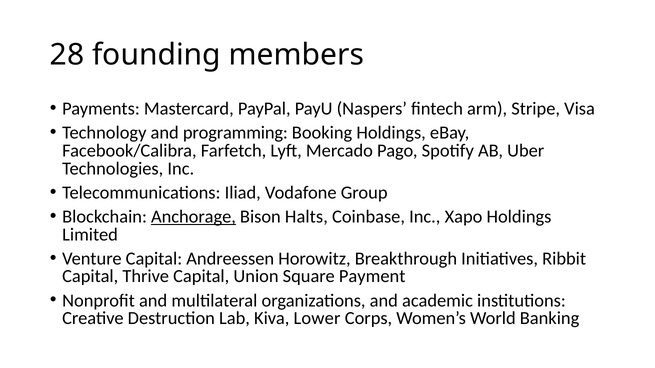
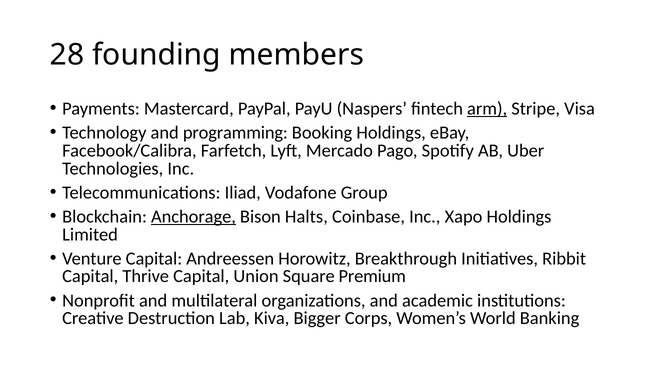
arm underline: none -> present (487, 109)
Payment: Payment -> Premium (372, 277)
Lower: Lower -> Bigger (317, 319)
